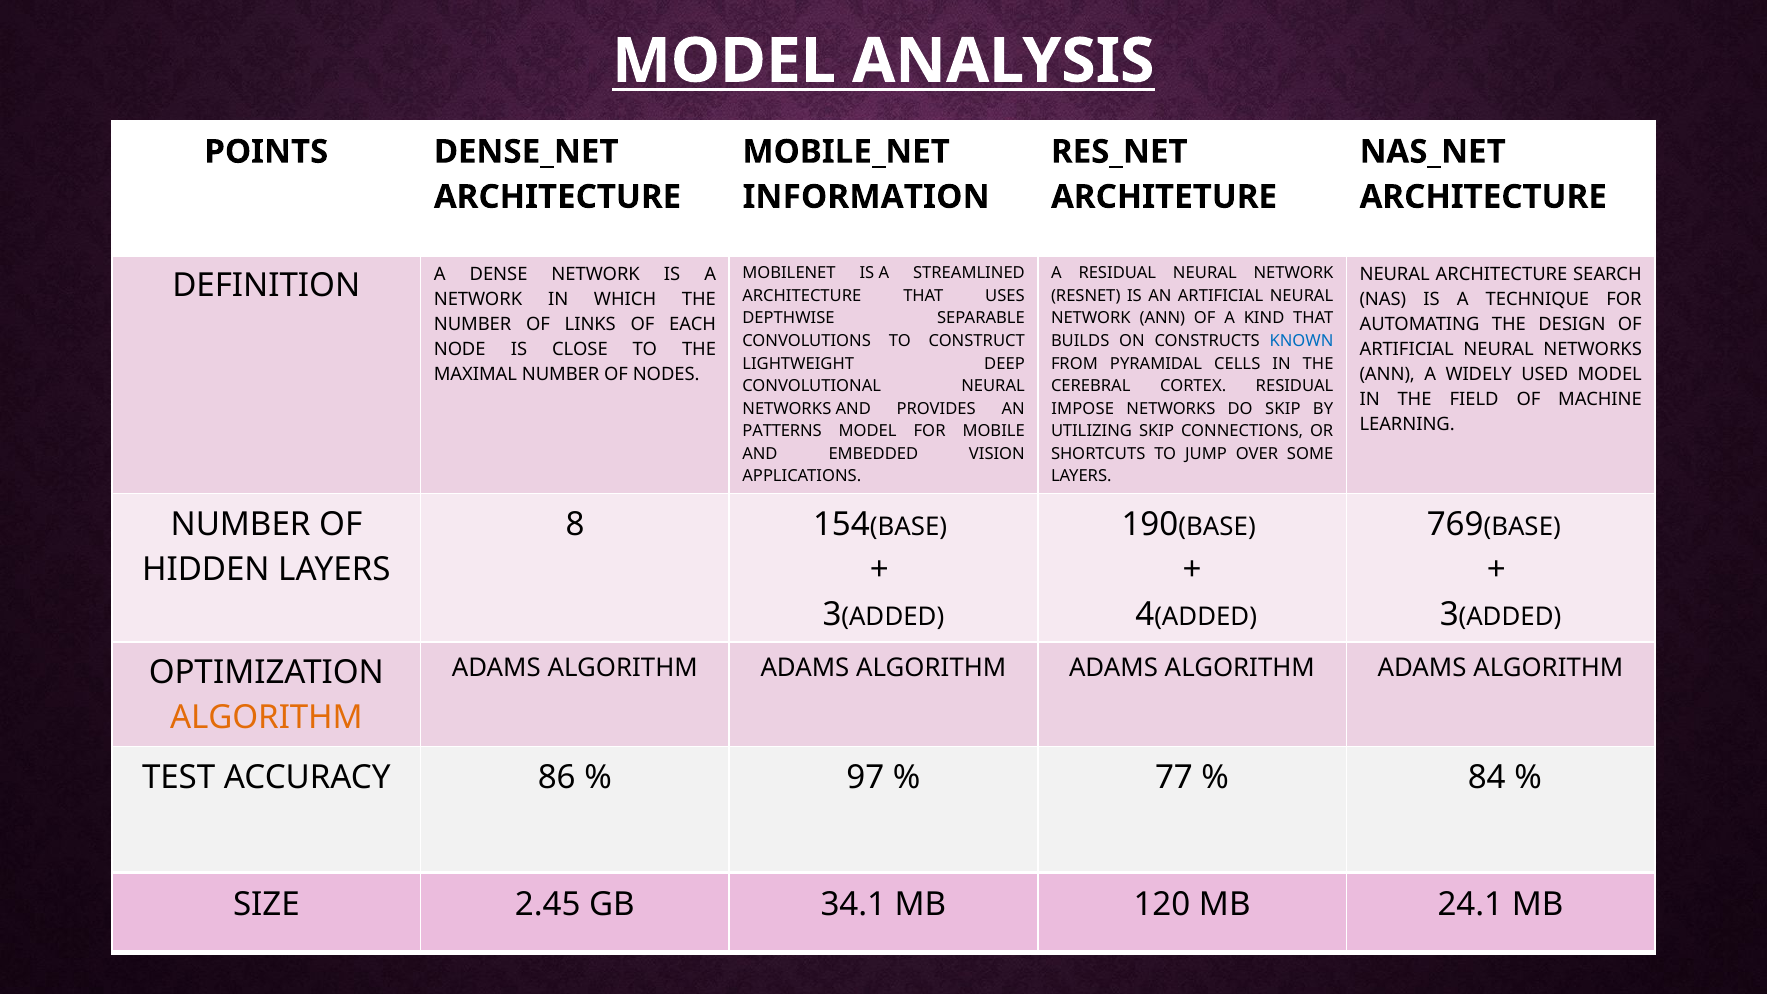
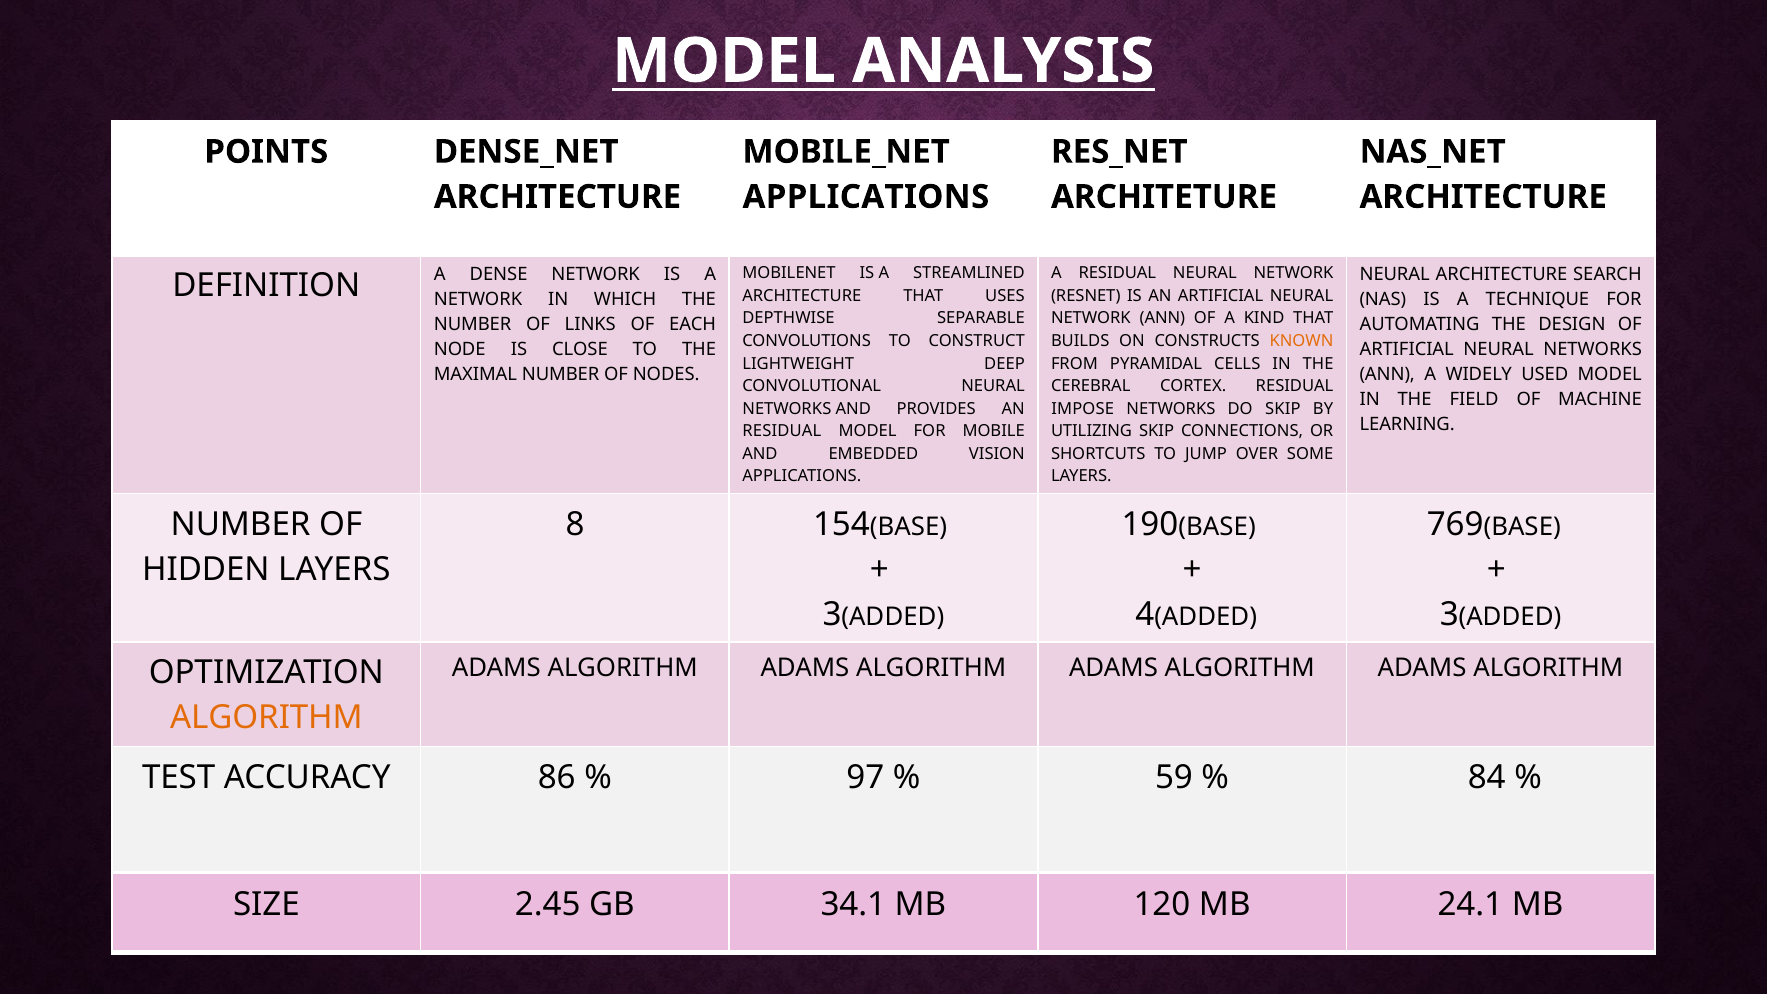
INFORMATION: INFORMATION -> APPLICATIONS (866, 197)
KNOWN colour: blue -> orange (1302, 341)
PATTERNS: PATTERNS -> RESIDUAL (782, 431)
77: 77 -> 59 (1174, 777)
